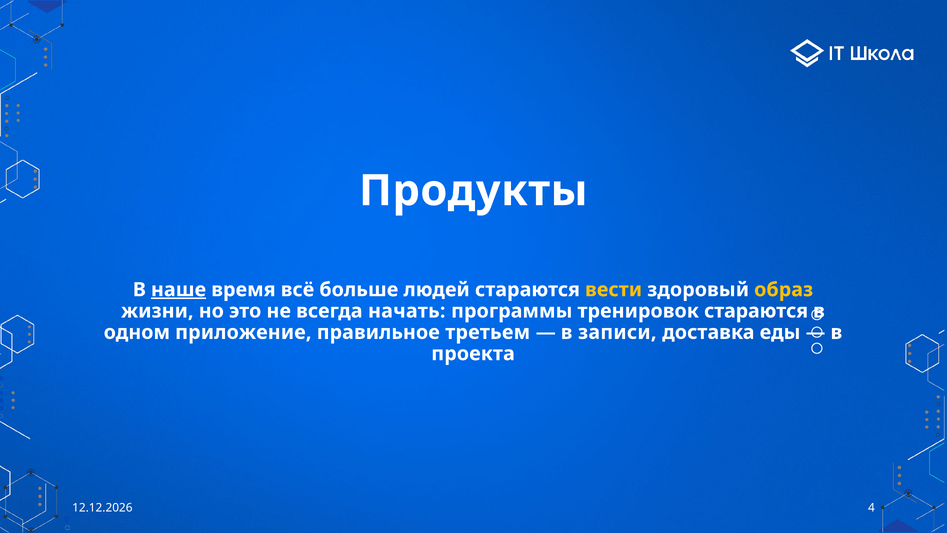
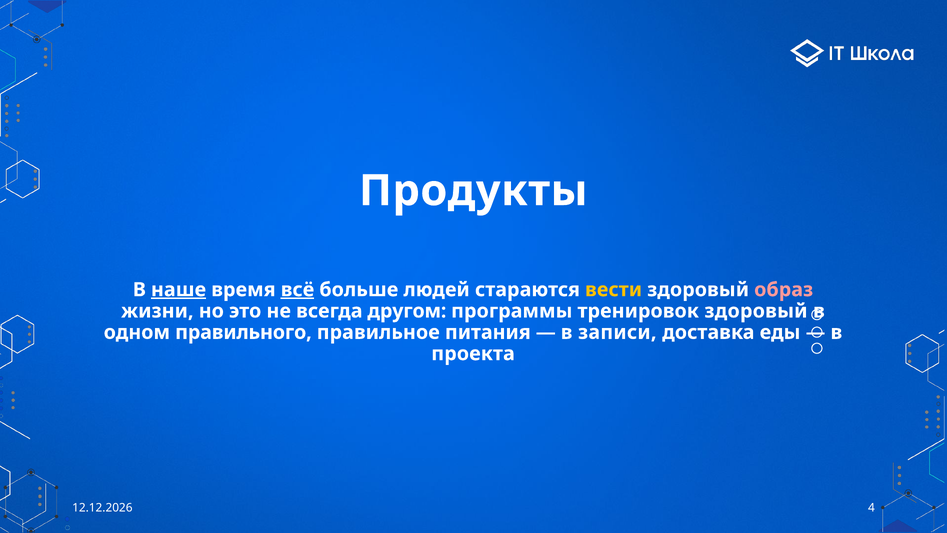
всё underline: none -> present (297, 290)
образ colour: yellow -> pink (784, 290)
начать: начать -> другом (407, 311)
тренировок стараются: стараются -> здоровый (756, 311)
приложение: приложение -> правильного (243, 332)
третьем: третьем -> питания (488, 332)
